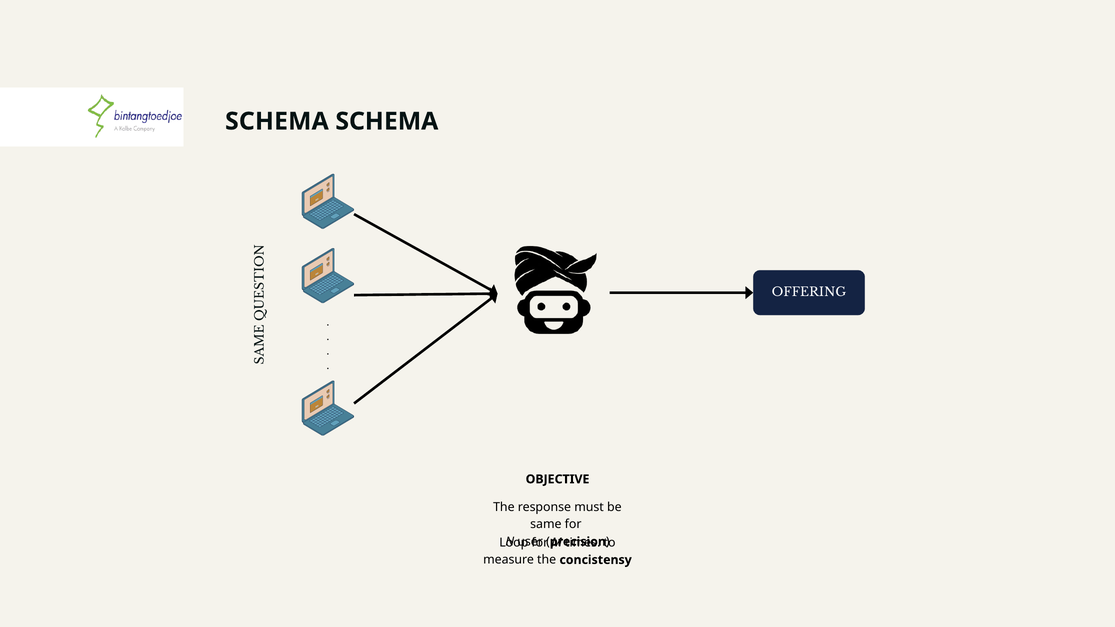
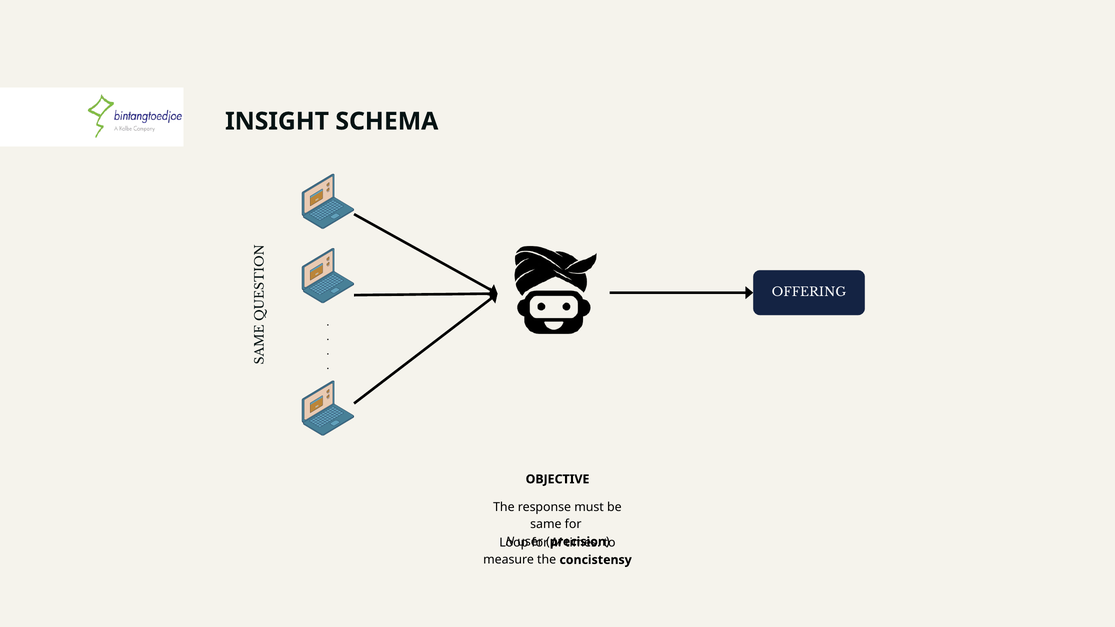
SCHEMA: SCHEMA -> INSIGHT (277, 121)
